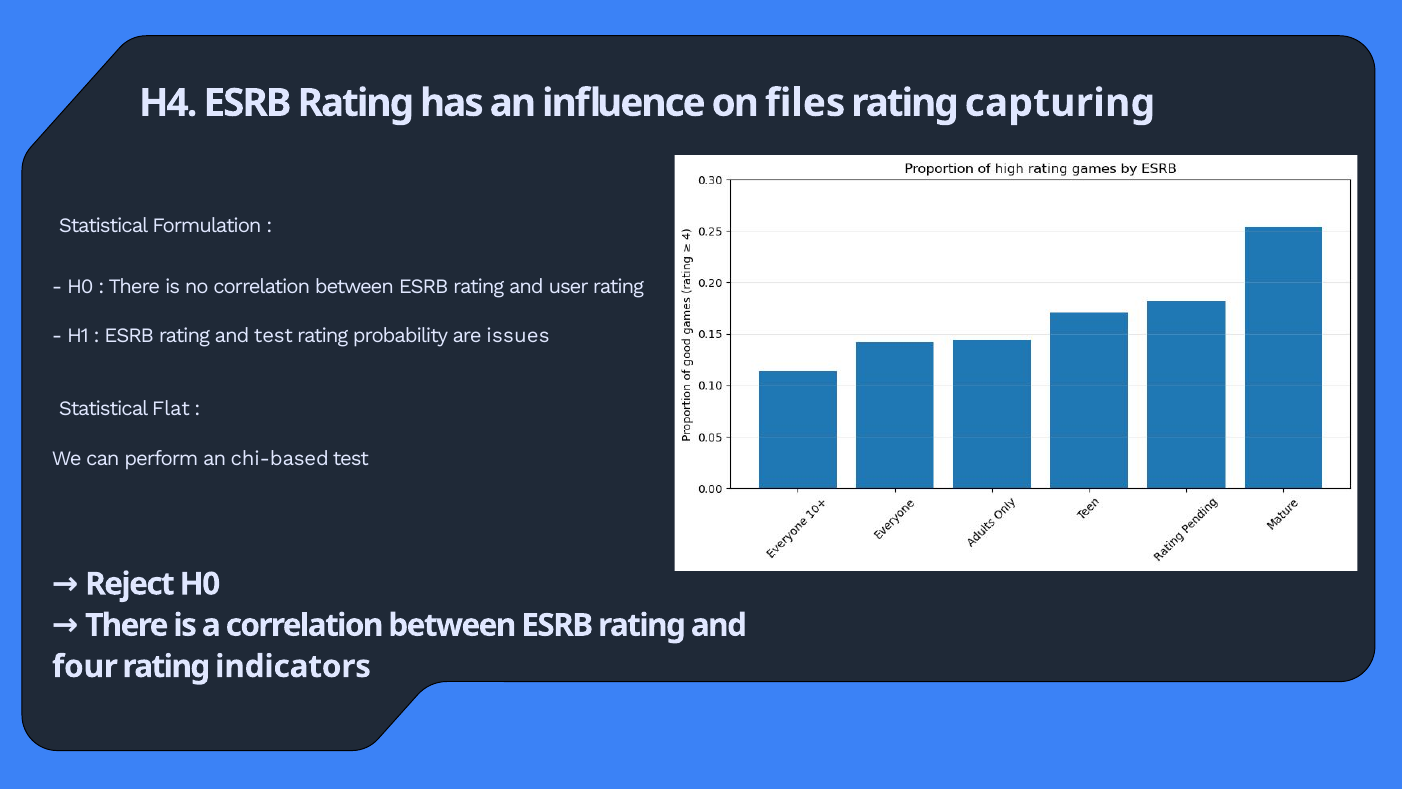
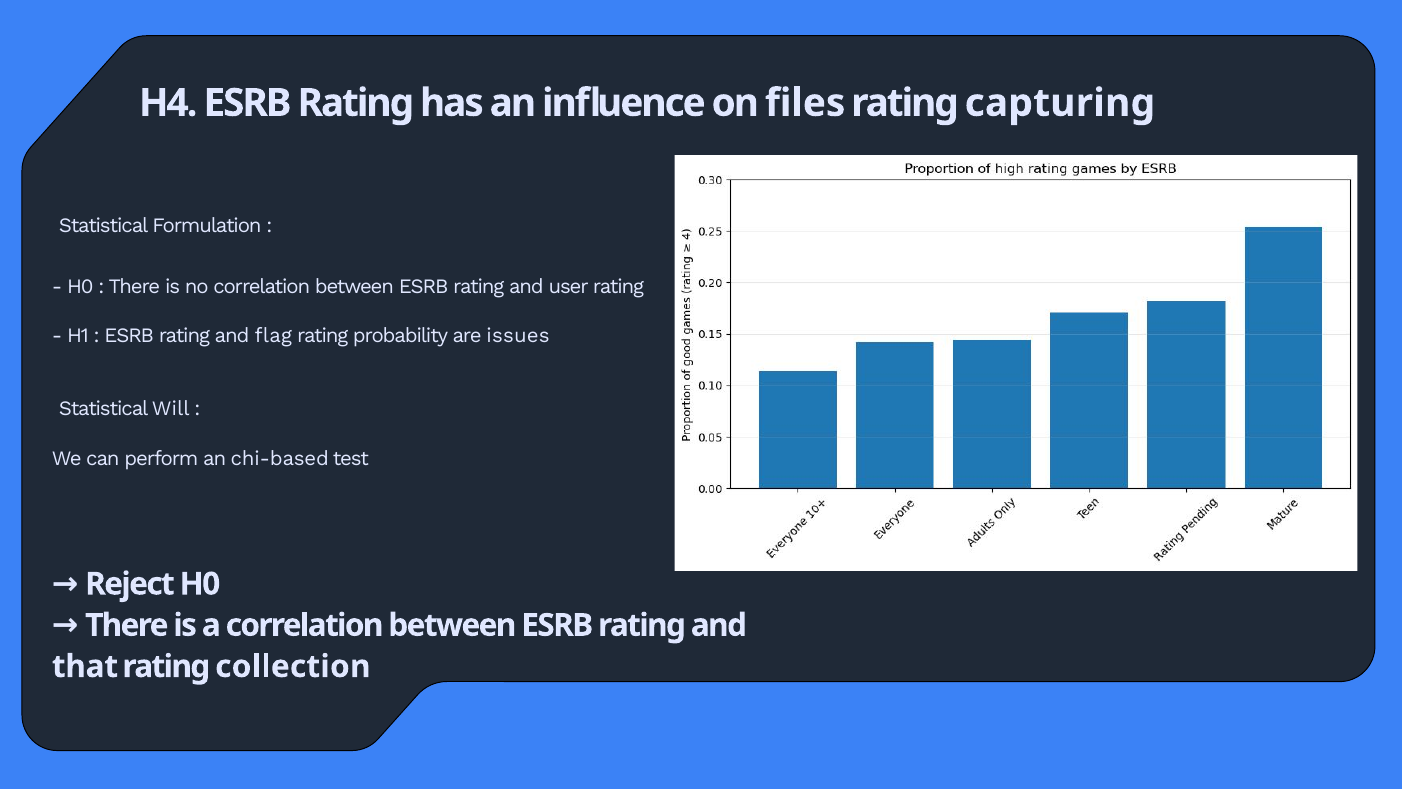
and test: test -> flag (273, 335)
Flat: Flat -> Will (171, 409)
four: four -> that (85, 666)
indicators: indicators -> collection (293, 666)
